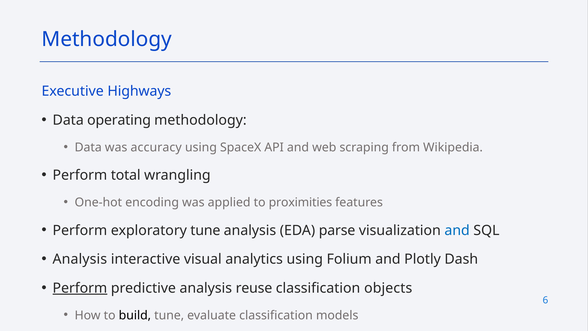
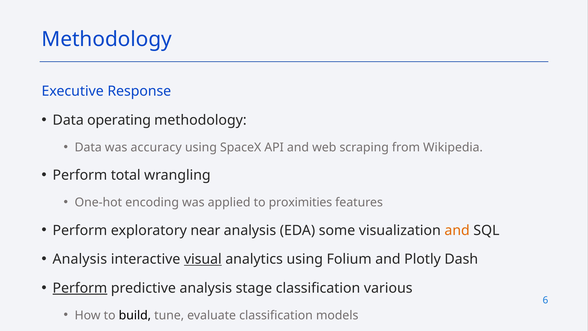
Highways: Highways -> Response (139, 91)
exploratory tune: tune -> near (205, 230)
parse: parse -> some (337, 230)
and colour: blue -> orange (457, 230)
visual underline: none -> present (203, 259)
reuse: reuse -> stage (254, 288)
objects: objects -> various (388, 288)
